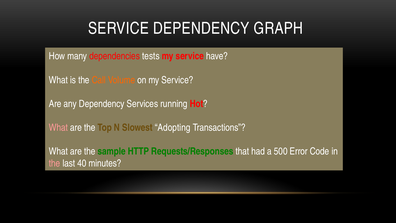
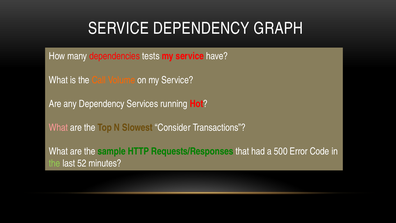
Adopting: Adopting -> Consider (173, 127)
the colour: pink -> light green (55, 163)
40: 40 -> 52 (82, 163)
